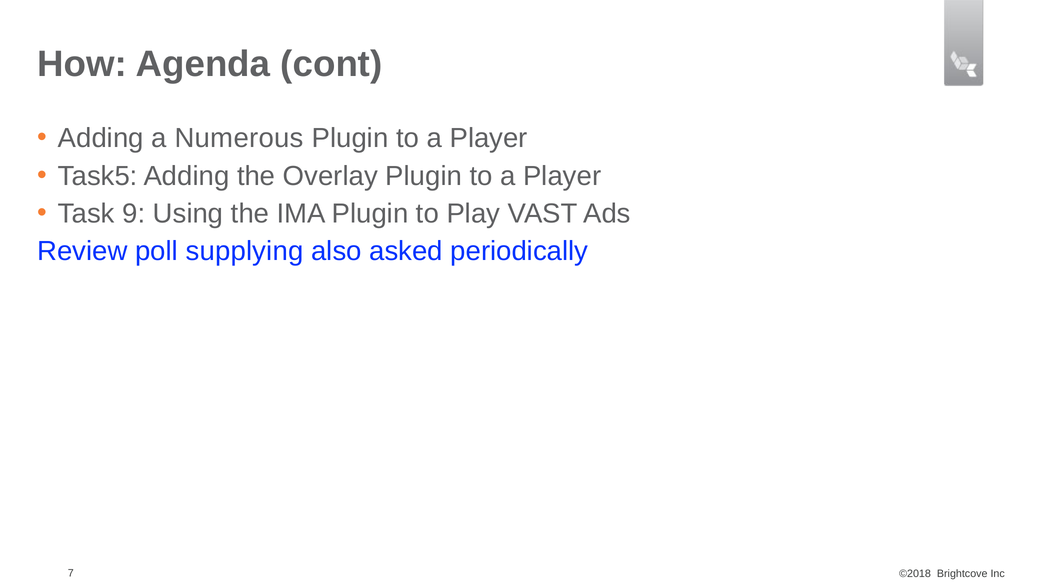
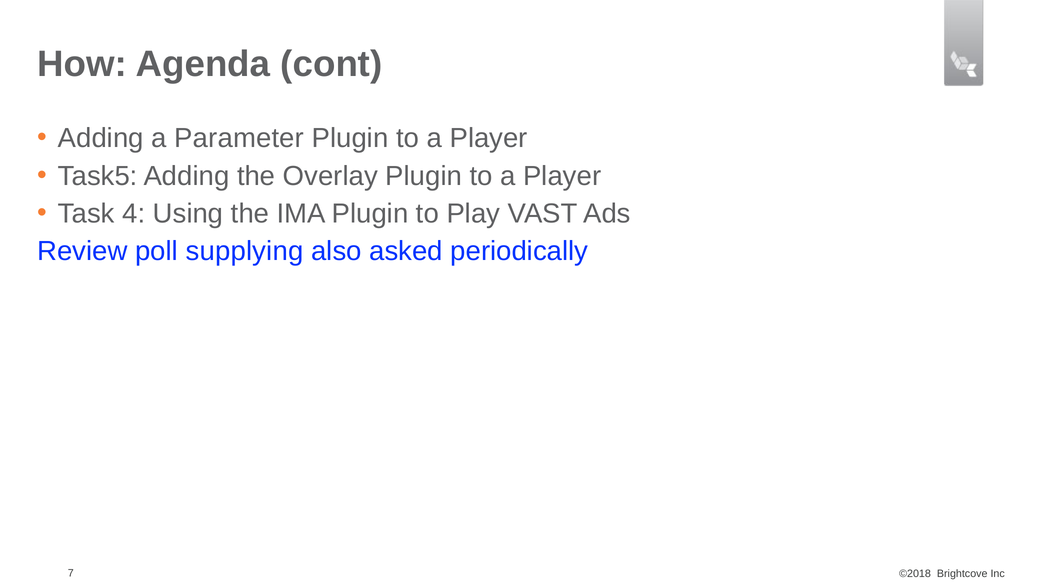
Numerous: Numerous -> Parameter (239, 138)
9: 9 -> 4 (134, 214)
